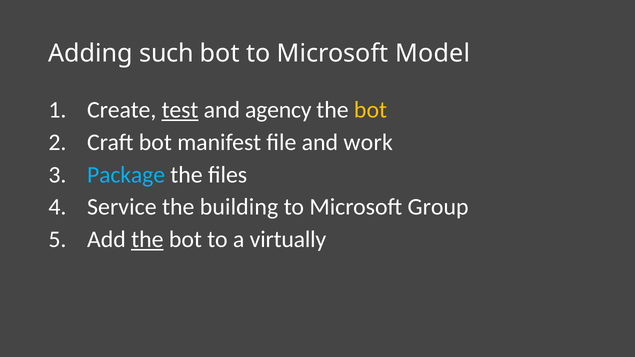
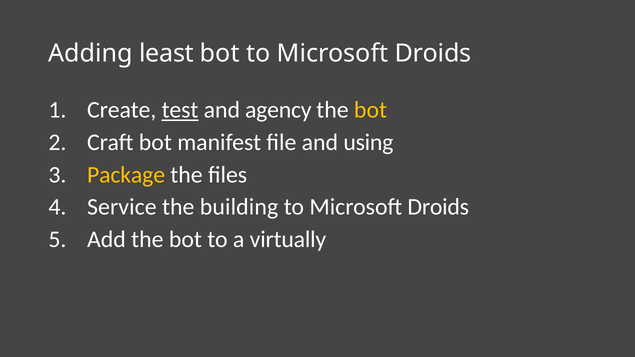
such: such -> least (166, 53)
bot to Microsoft Model: Model -> Droids (433, 53)
work: work -> using (368, 143)
Package colour: light blue -> yellow (126, 175)
Group: Group -> Droids (438, 207)
the underline: present -> none (147, 240)
